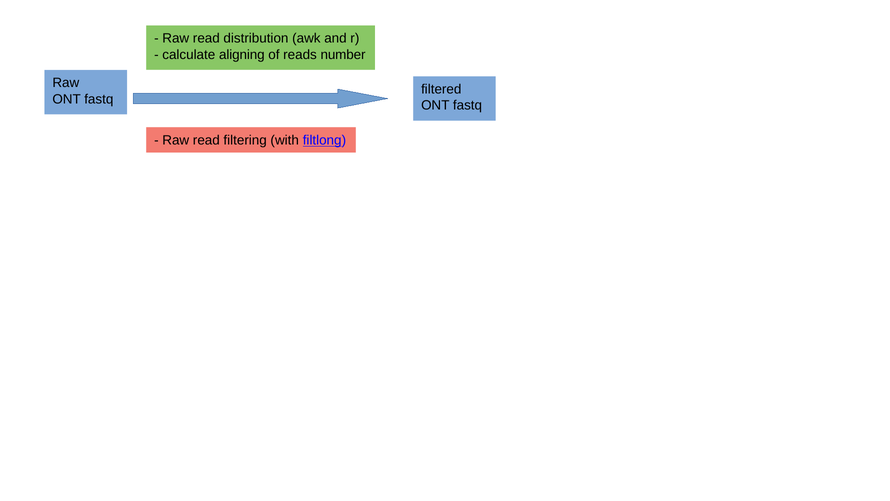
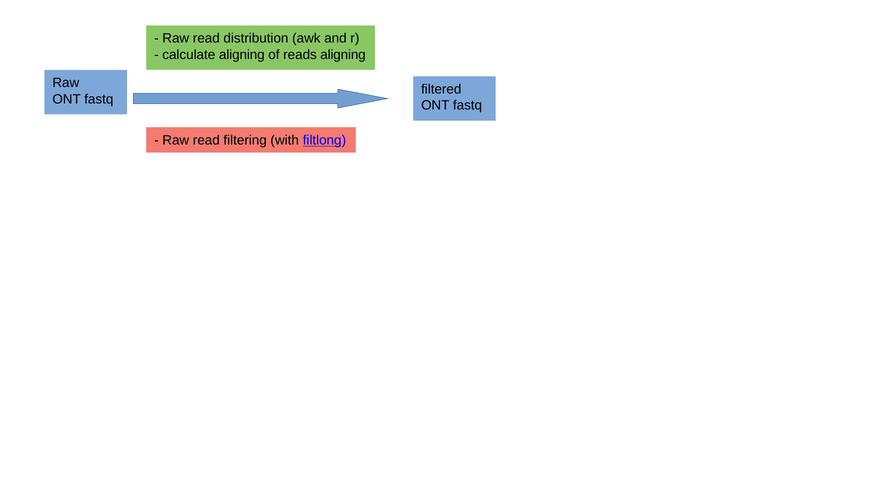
reads number: number -> aligning (343, 55)
